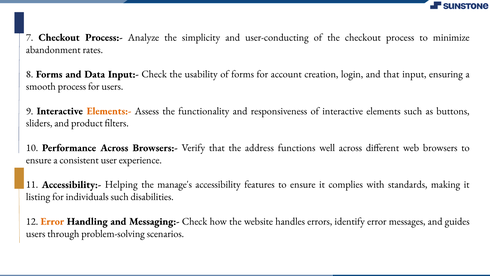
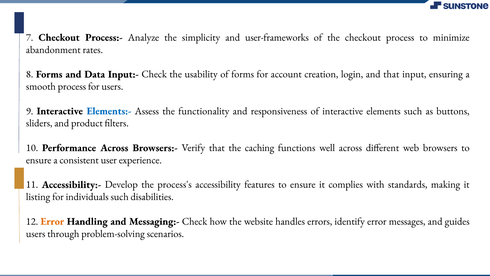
user-conducting: user-conducting -> user-frameworks (277, 37)
Elements:- colour: orange -> blue (109, 111)
address: address -> caching (260, 148)
Helping: Helping -> Develop (121, 184)
manage's: manage's -> process's (175, 184)
